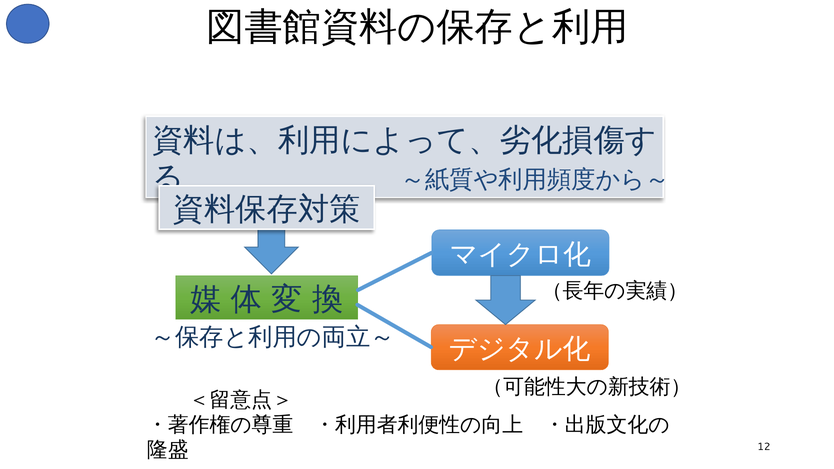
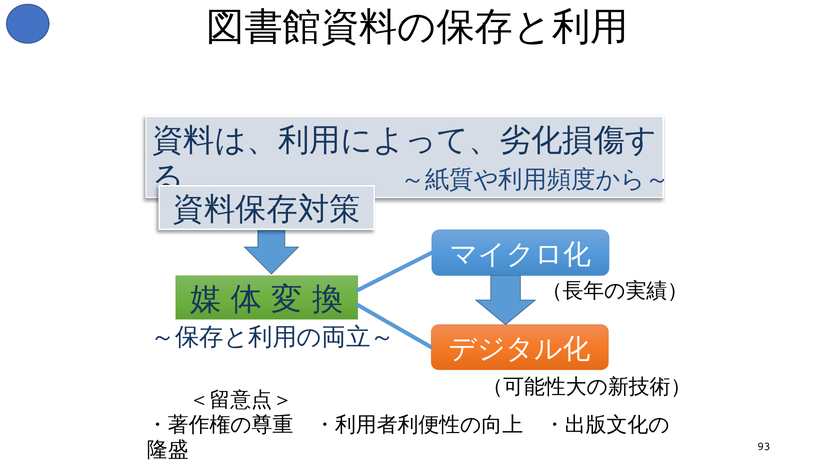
12: 12 -> 93 (764, 447)
